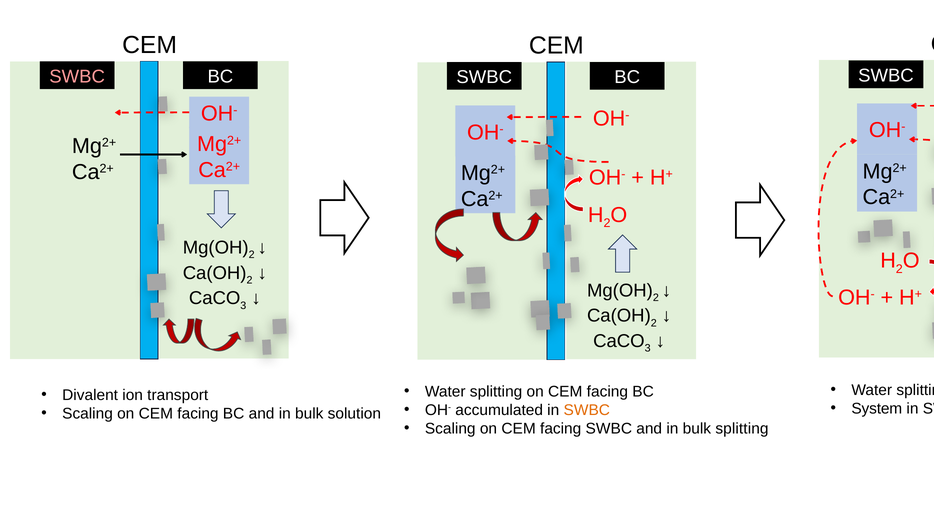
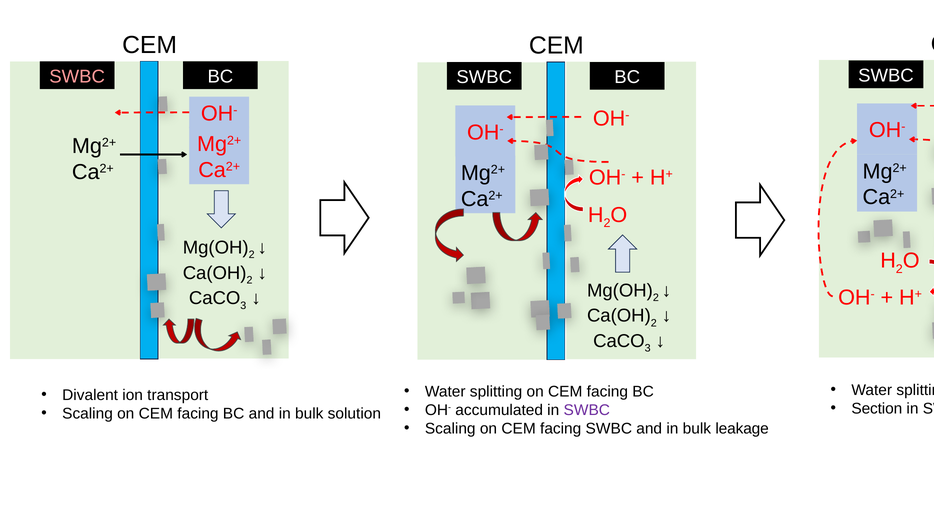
System: System -> Section (877, 409)
SWBC colour: orange -> purple (587, 410)
bulk splitting: splitting -> leakage (742, 429)
